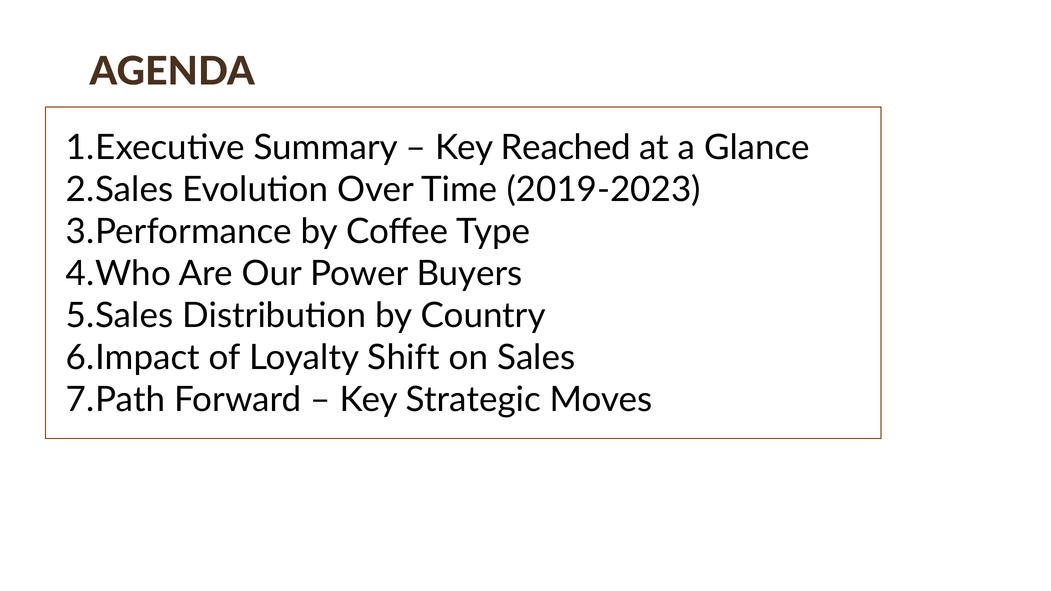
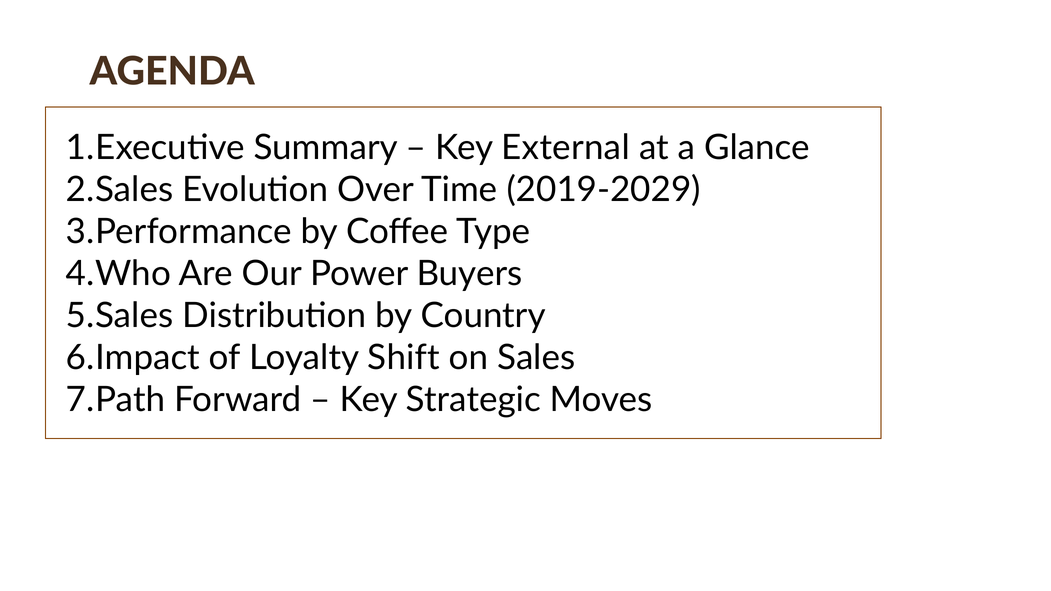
Reached: Reached -> External (566, 148)
2019-2023: 2019-2023 -> 2019-2029 (604, 190)
